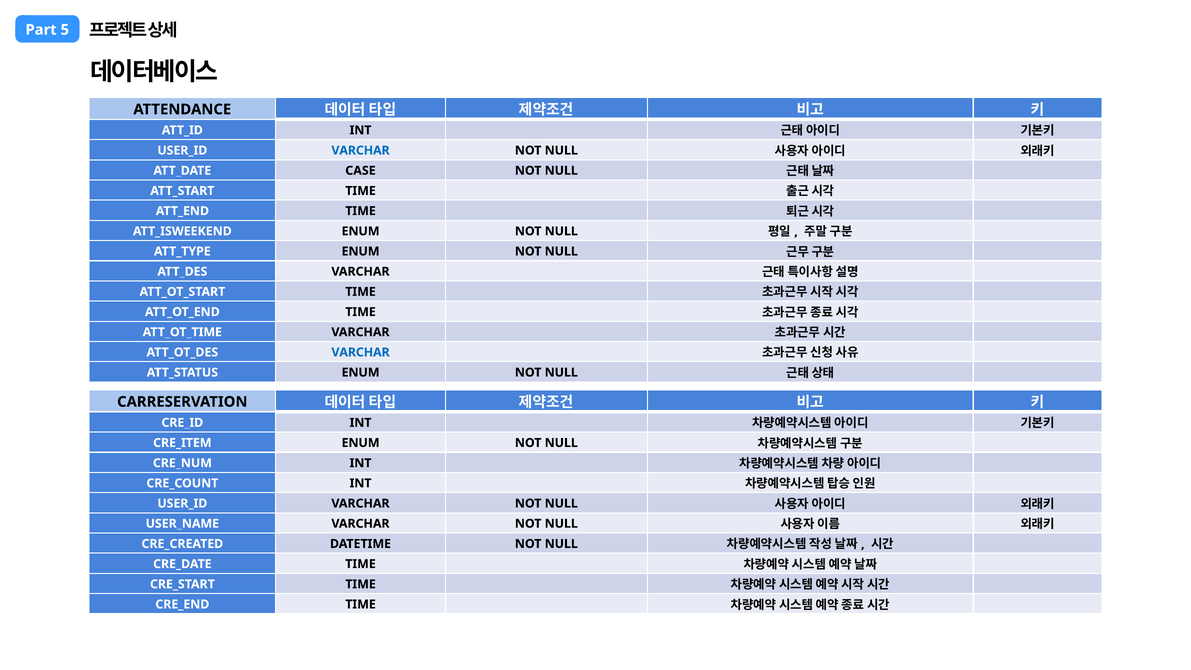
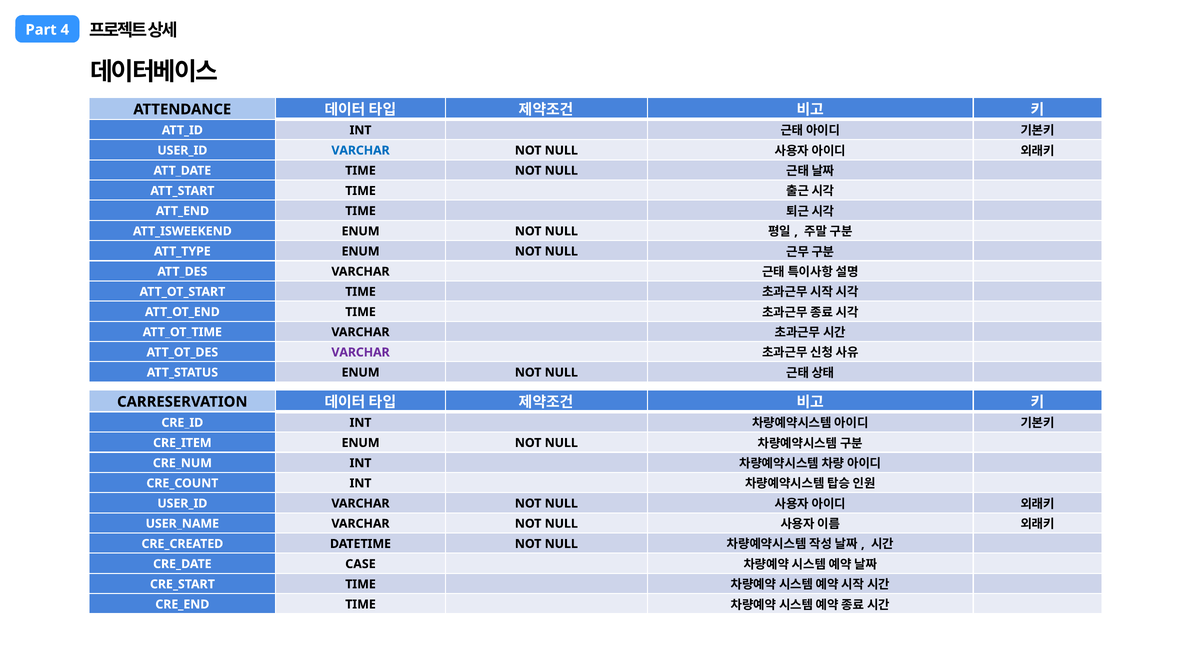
5: 5 -> 4 (65, 30)
CASE: CASE -> TIME (360, 171)
VARCHAR colour: blue -> purple (361, 352)
TIME: TIME -> CASE (360, 564)
